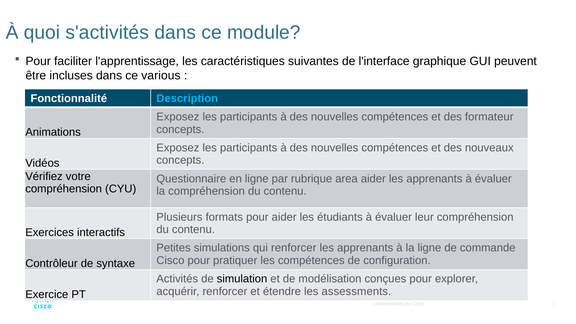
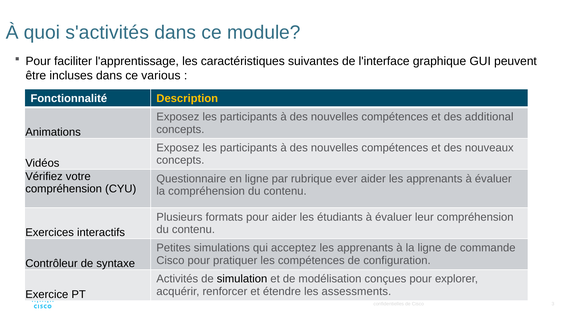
Description colour: light blue -> yellow (187, 98)
formateur: formateur -> additional (489, 117)
area: area -> ever (346, 179)
qui renforcer: renforcer -> acceptez (294, 248)
